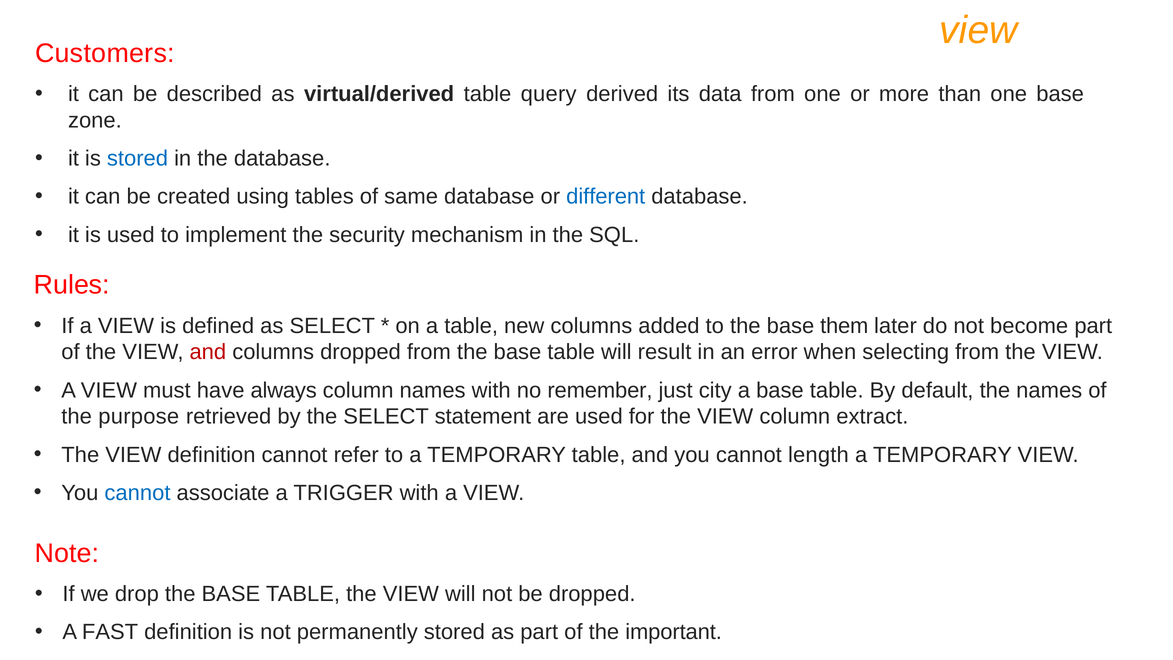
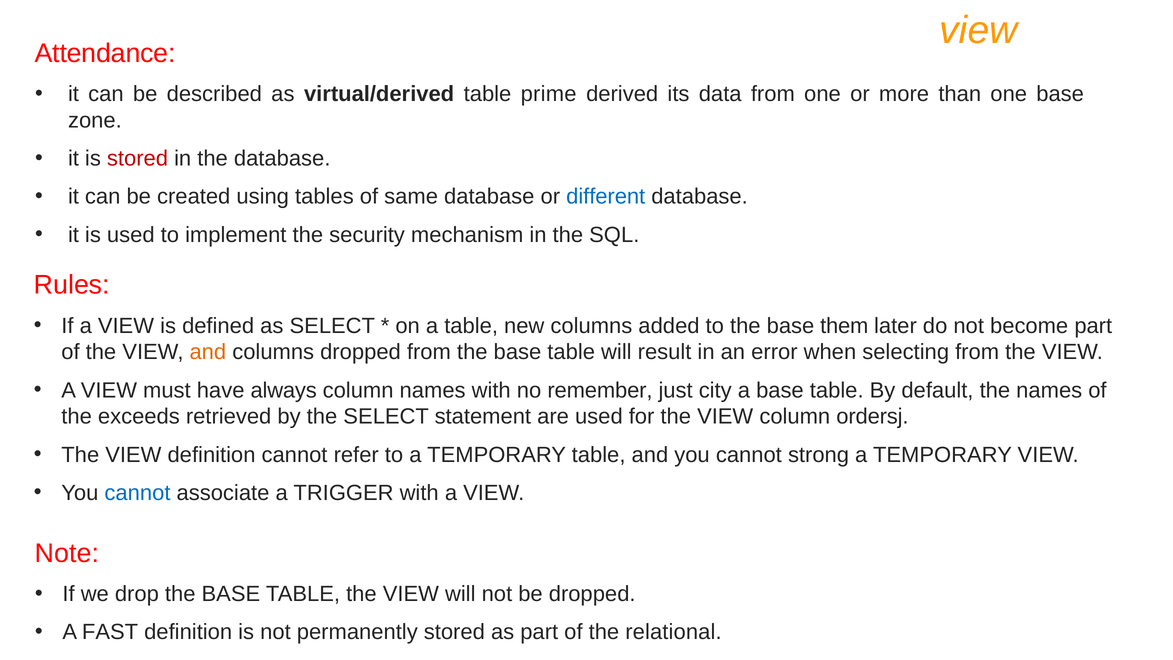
Customers: Customers -> Attendance (105, 53)
query: query -> prime (549, 94)
stored colour: blue -> red (137, 159)
and colour: red -> orange (208, 352)
purpose: purpose -> exceeds (139, 417)
extract: extract -> ordersj (872, 417)
length: length -> strong (819, 455)
important: important -> relational (673, 632)
